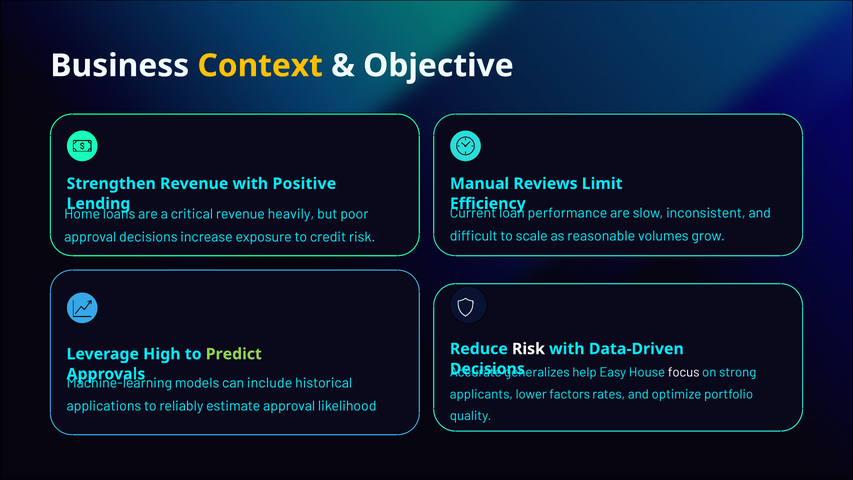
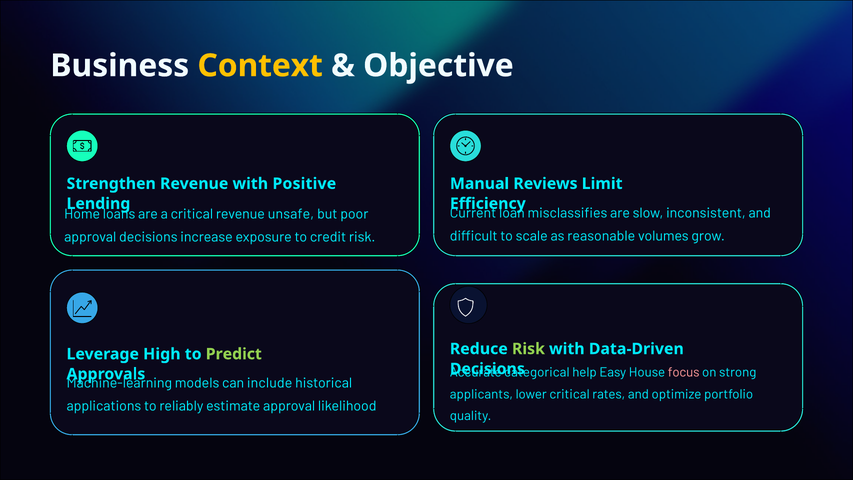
performance: performance -> misclassifies (567, 213)
heavily: heavily -> unsafe (291, 214)
Risk colour: white -> light green (528, 349)
generalizes: generalizes -> categorical (537, 372)
focus colour: white -> pink (684, 372)
lower factors: factors -> critical (570, 394)
